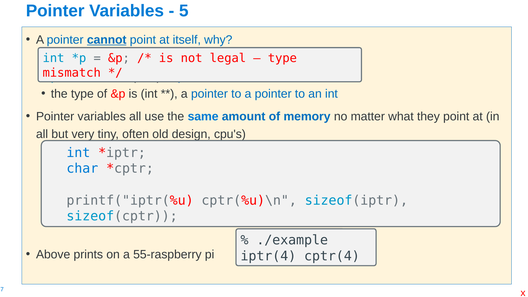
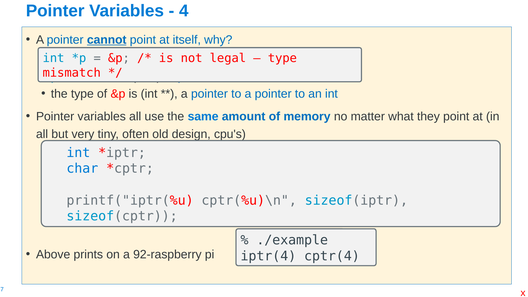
5: 5 -> 4 (184, 11)
55-raspberry: 55-raspberry -> 92-raspberry (167, 255)
